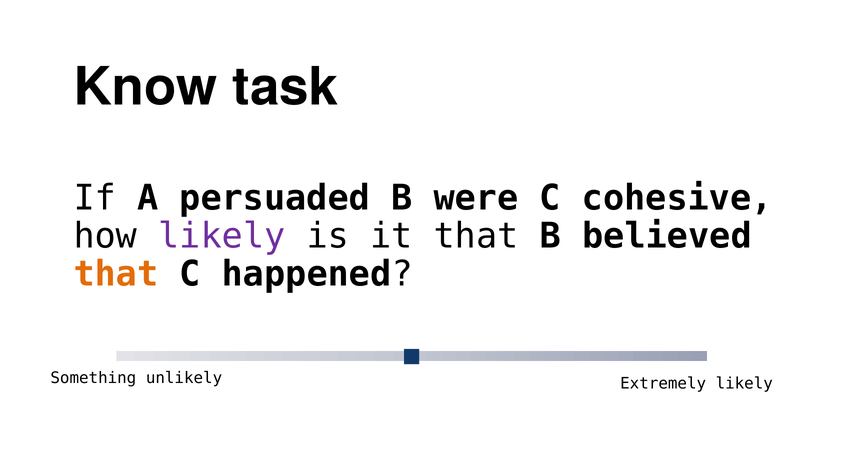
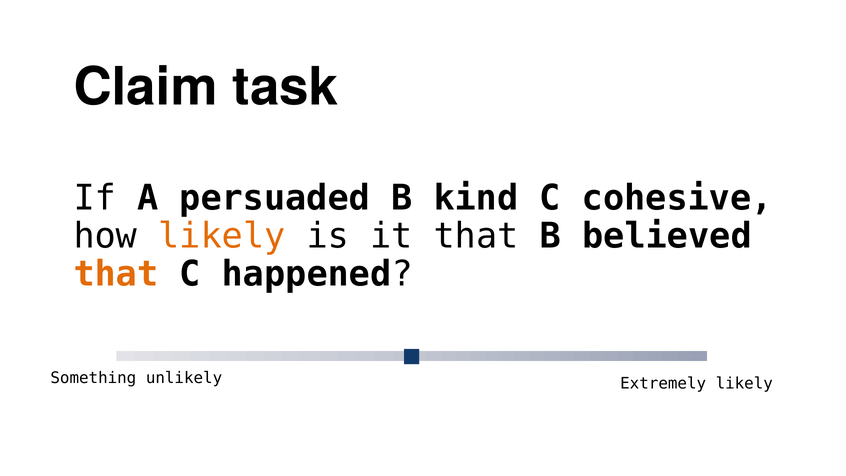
Know: Know -> Claim (146, 87)
were: were -> kind (476, 198)
likely colour: purple -> orange (222, 236)
